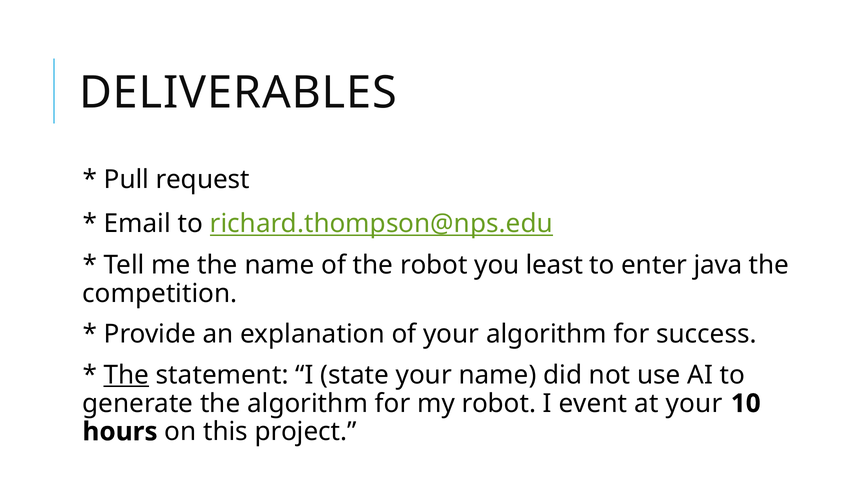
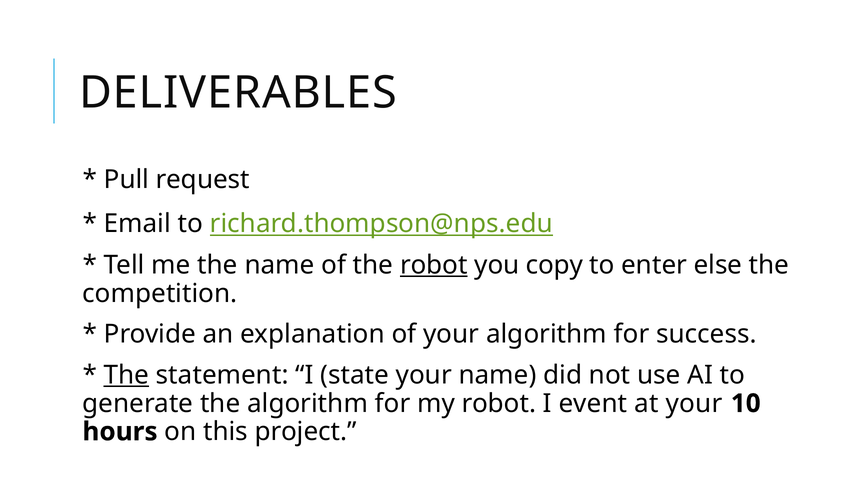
robot underline: none -> present (434, 265)
least: least -> copy (554, 265)
java: java -> else (718, 265)
